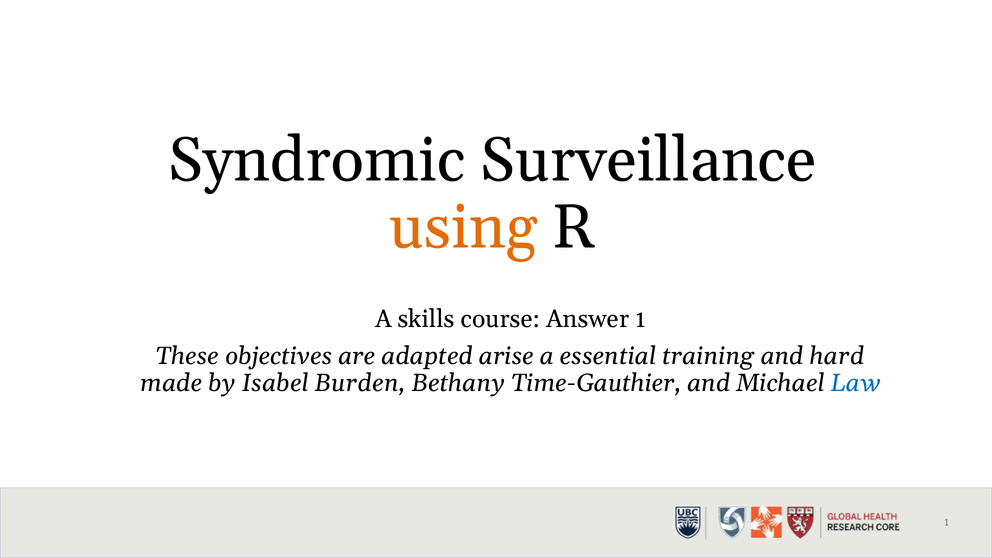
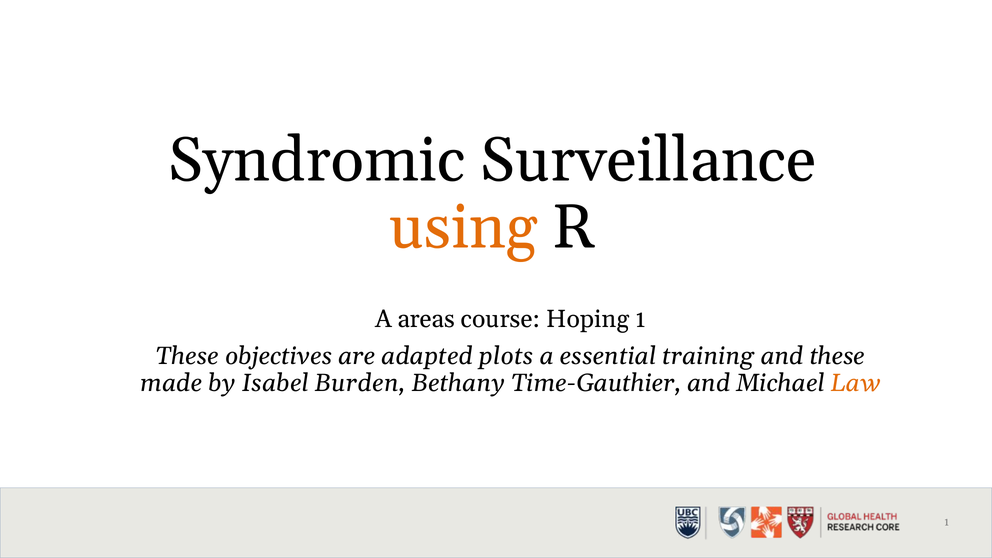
skills: skills -> areas (426, 319)
Answer: Answer -> Hoping (588, 319)
arise: arise -> plots (506, 356)
and hard: hard -> these (837, 356)
Law colour: blue -> orange (856, 383)
